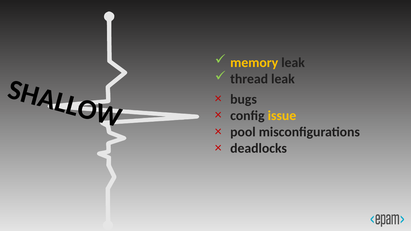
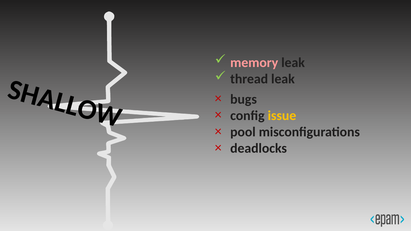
memory colour: yellow -> pink (254, 63)
